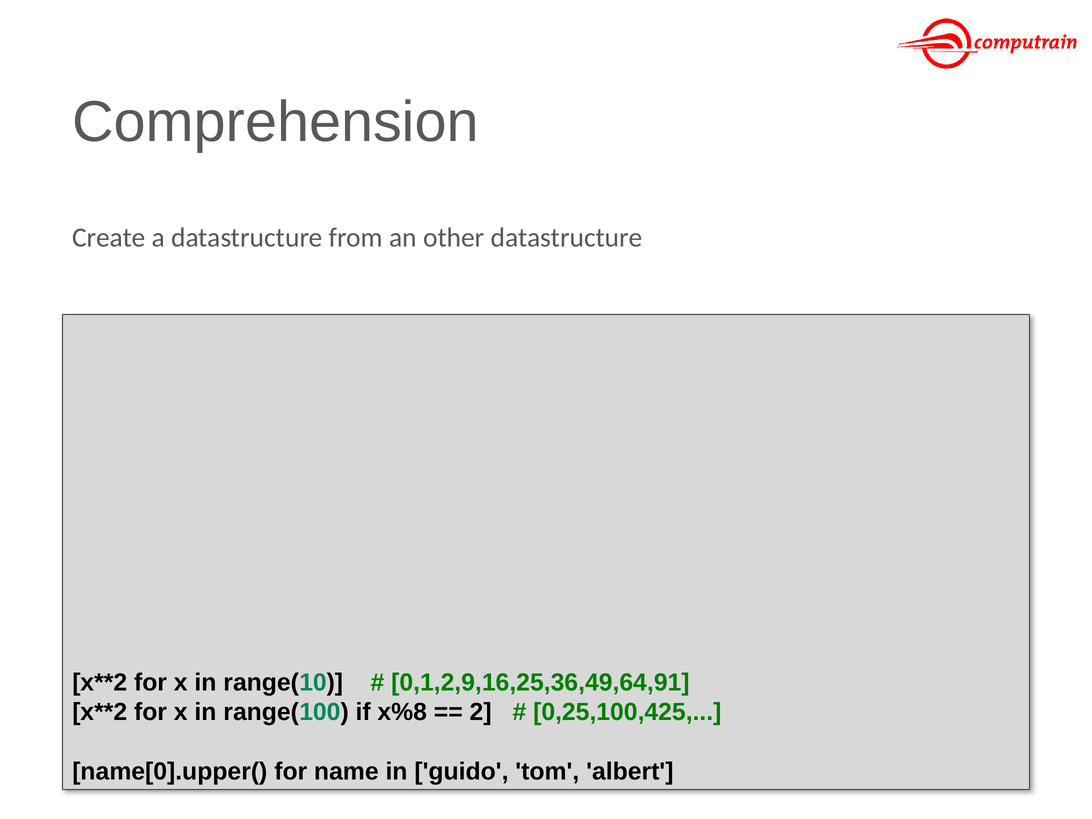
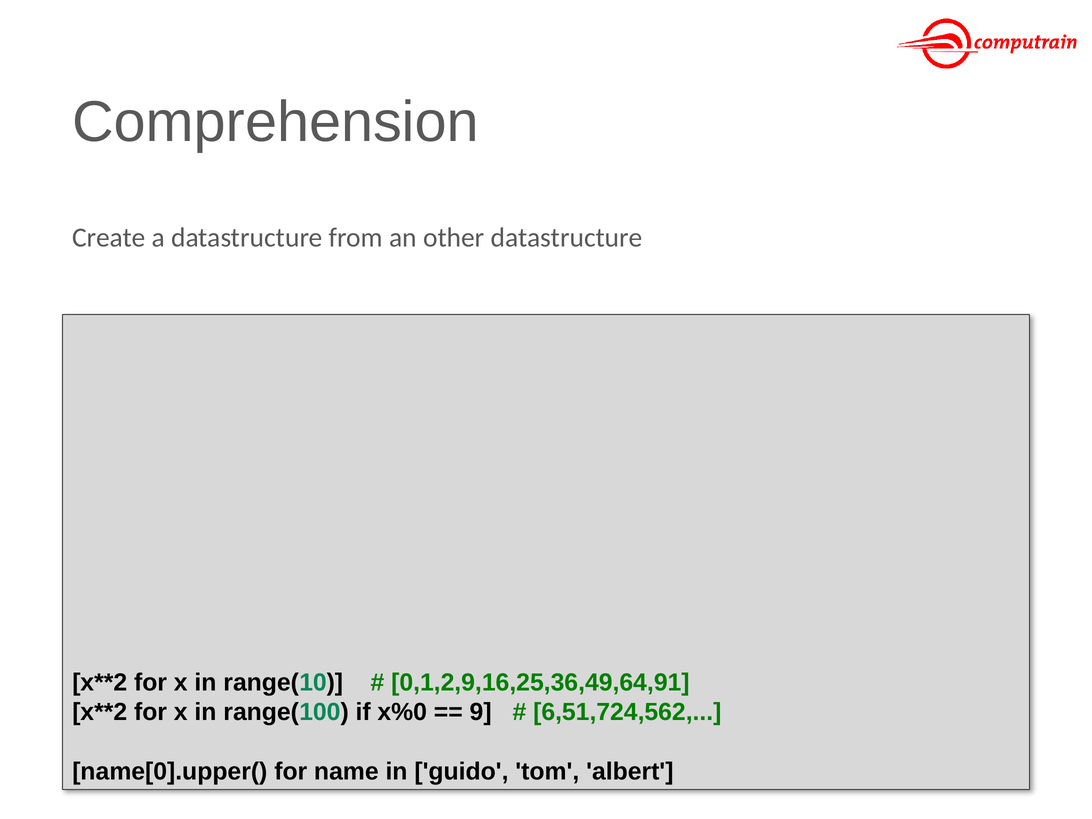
x%8: x%8 -> x%0 (402, 712)
2: 2 -> 9 (481, 712)
0,25,100,425: 0,25,100,425 -> 6,51,724,562 (627, 712)
